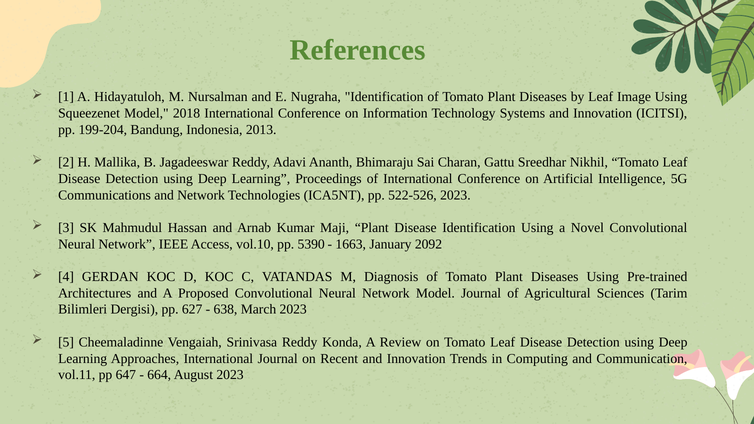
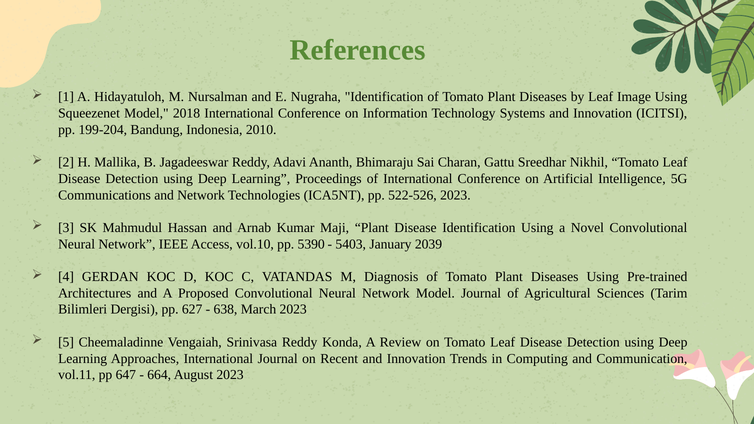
2013: 2013 -> 2010 (261, 130)
1663: 1663 -> 5403 (351, 244)
2092: 2092 -> 2039 (428, 244)
